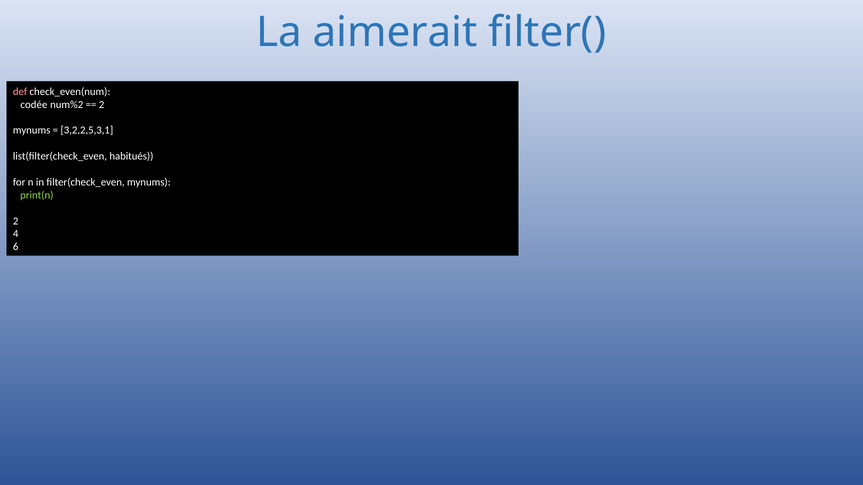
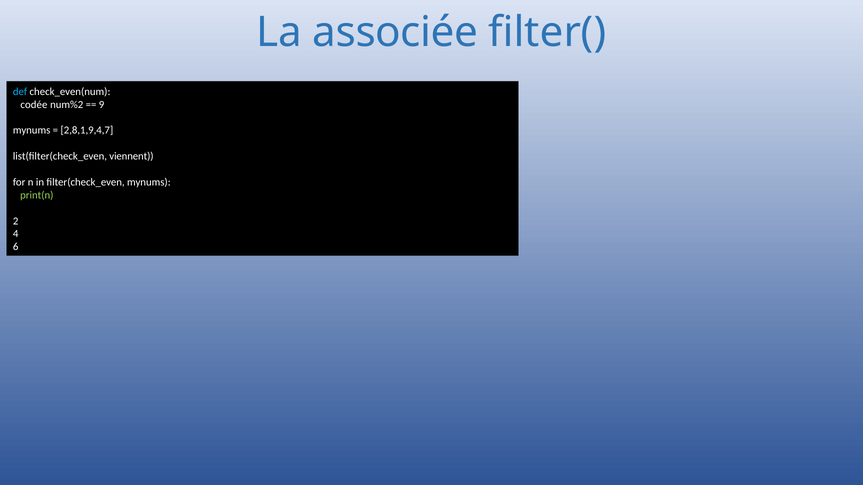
aimerait: aimerait -> associée (395, 32)
def colour: pink -> light blue (20, 92)
2: 2 -> 9 (102, 105)
3,2,2,5,3,1: 3,2,2,5,3,1 -> 2,8,1,9,4,7 (87, 131)
habitués: habitués -> viennent (131, 156)
